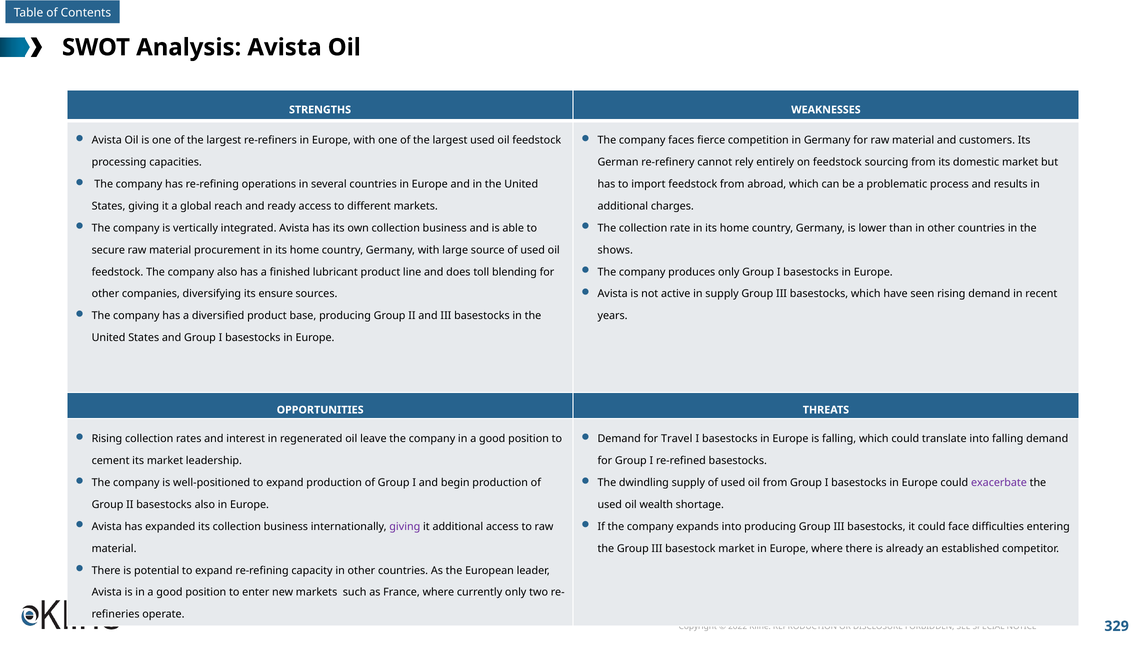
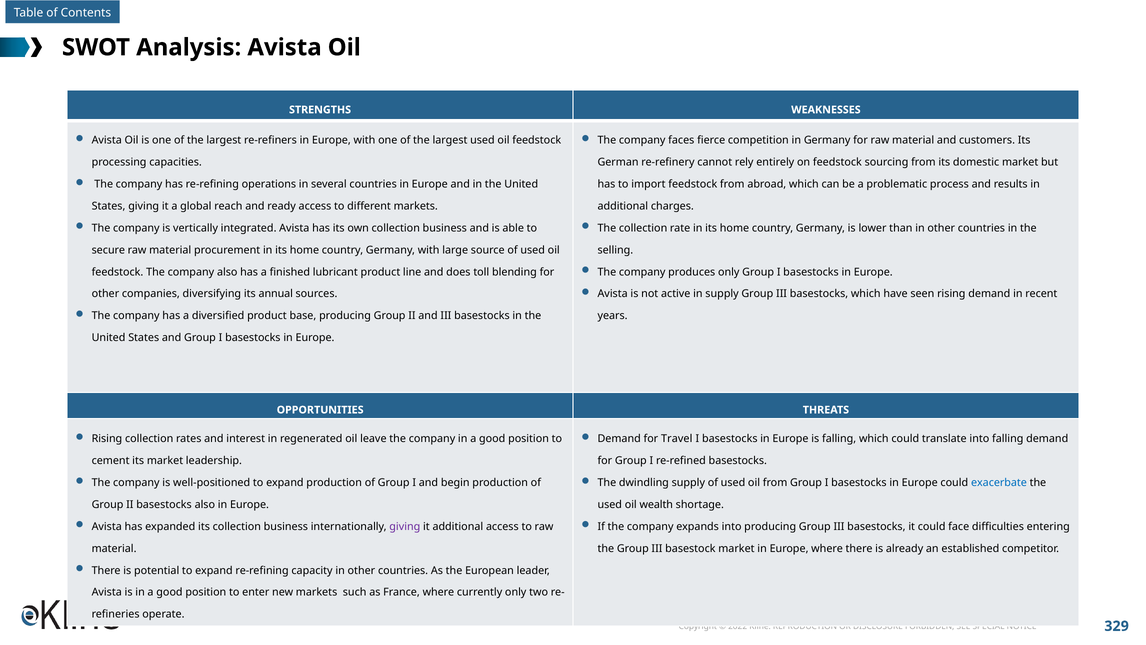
shows: shows -> selling (615, 250)
ensure: ensure -> annual (276, 294)
exacerbate colour: purple -> blue (999, 482)
